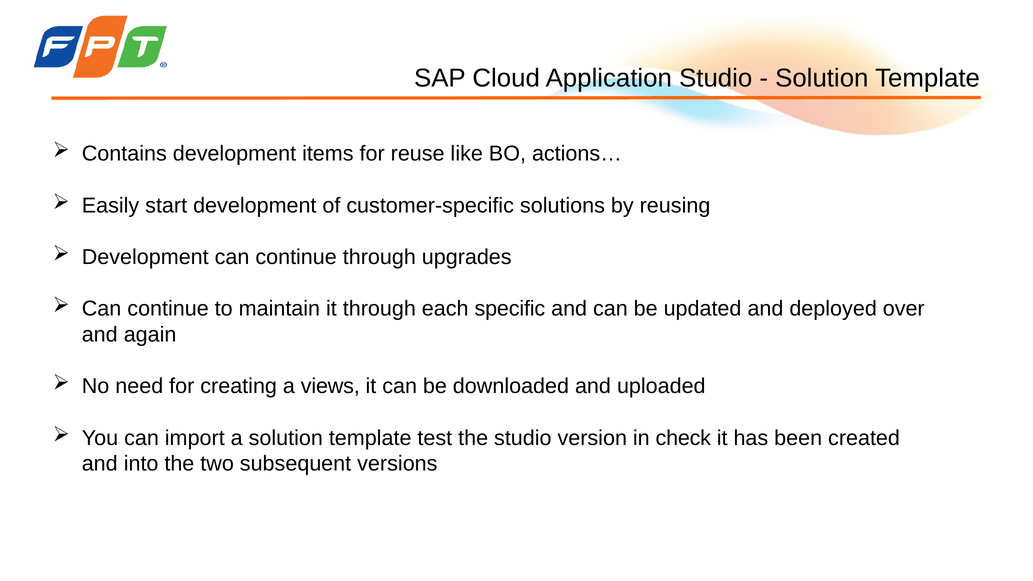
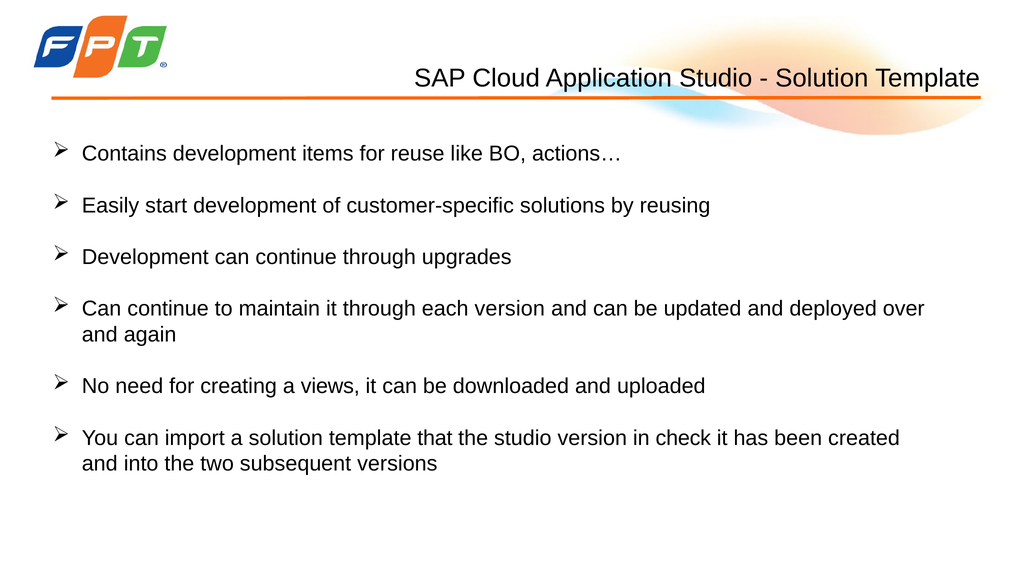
each specific: specific -> version (510, 309)
test: test -> that (435, 438)
